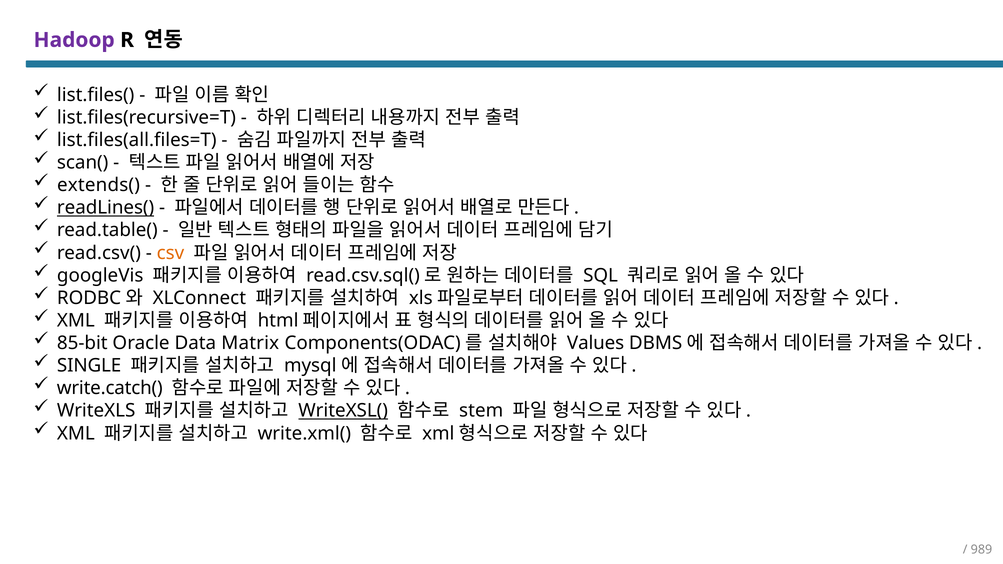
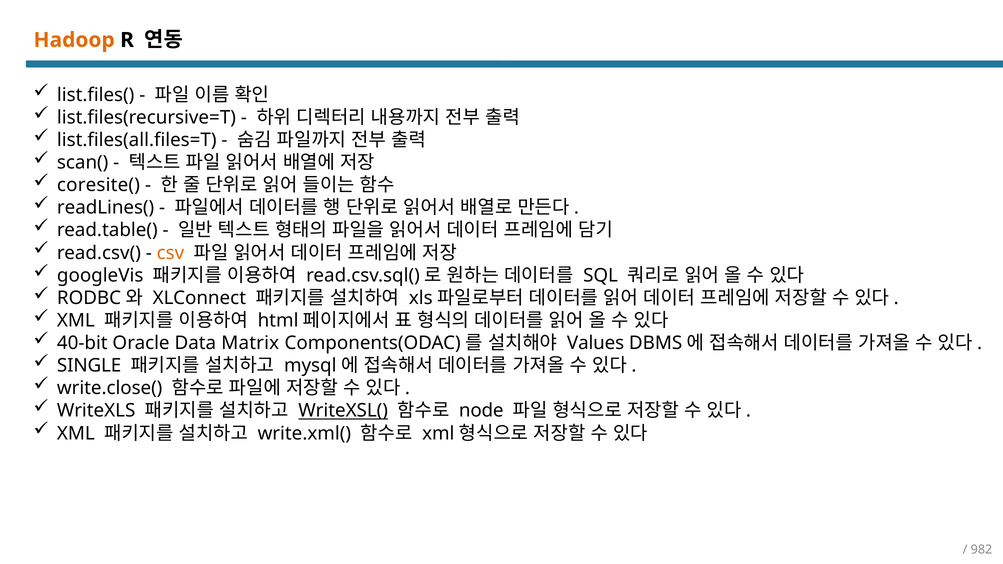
Hadoop colour: purple -> orange (74, 40)
extends(: extends( -> coresite( (98, 185)
readLines( underline: present -> none (106, 208)
85-bit: 85-bit -> 40-bit (82, 343)
write.catch(: write.catch( -> write.close( (110, 388)
stem: stem -> node (481, 411)
989: 989 -> 982 (981, 550)
